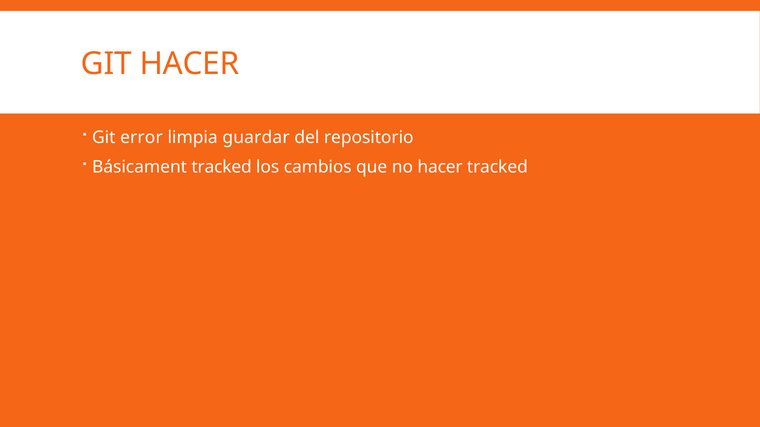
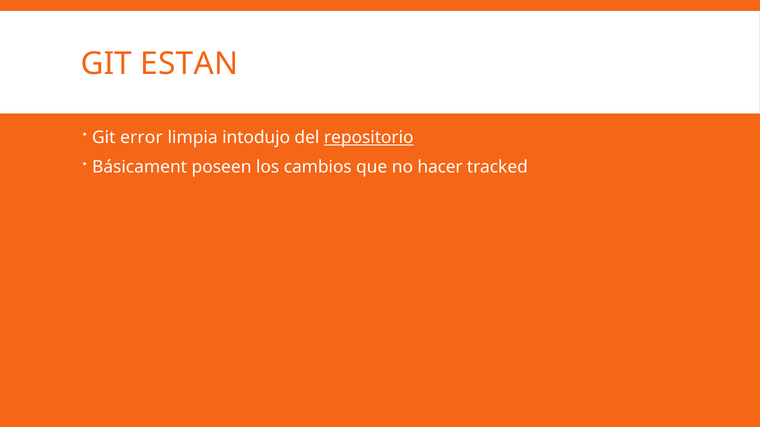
GIT HACER: HACER -> ESTAN (189, 64)
guardar: guardar -> intodujo (256, 138)
repositorio underline: none -> present (369, 138)
Básicament tracked: tracked -> poseen (222, 167)
